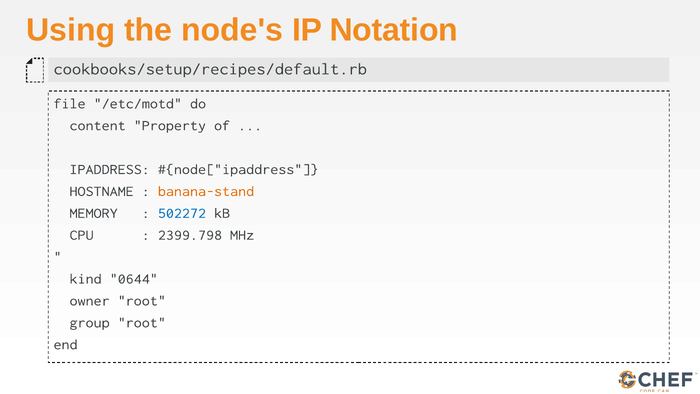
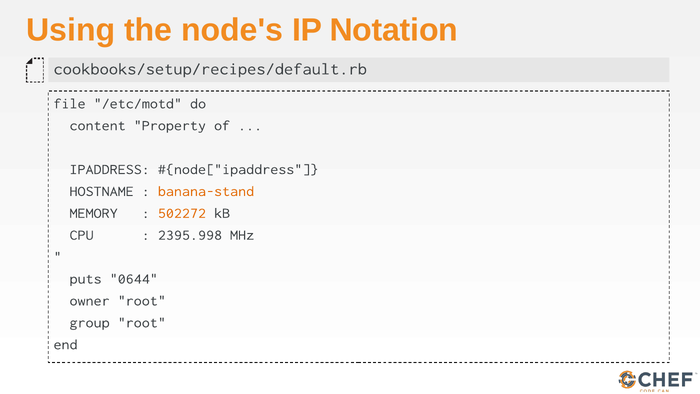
502272 colour: blue -> orange (182, 213)
2399.798: 2399.798 -> 2395.998 (190, 235)
kind: kind -> puts (86, 279)
